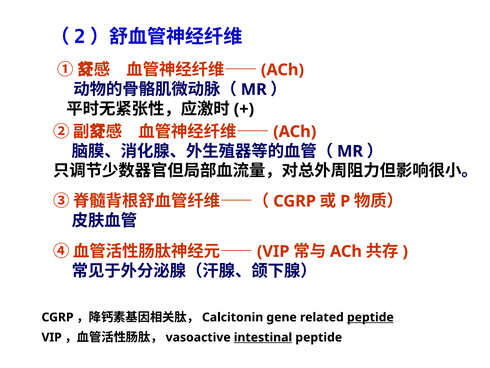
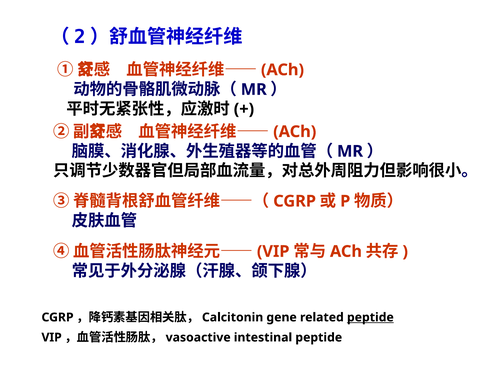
intestinal underline: present -> none (263, 337)
